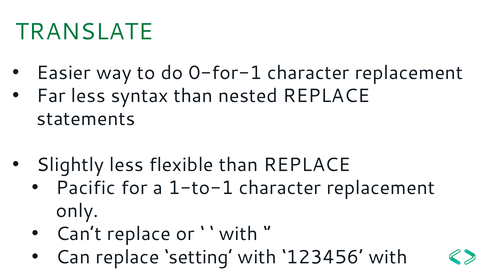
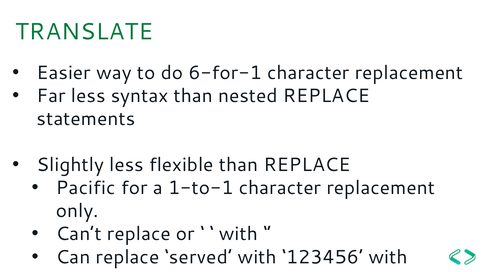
0-for-1: 0-for-1 -> 6-for-1 (225, 73)
setting: setting -> served (198, 257)
